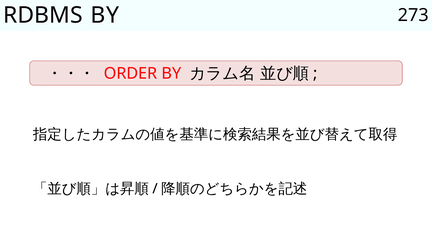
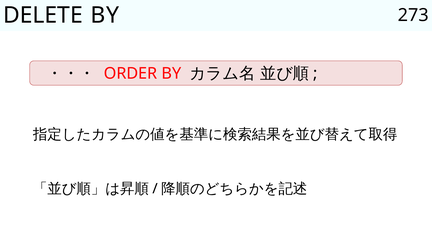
RDBMS: RDBMS -> DELETE (43, 15)
